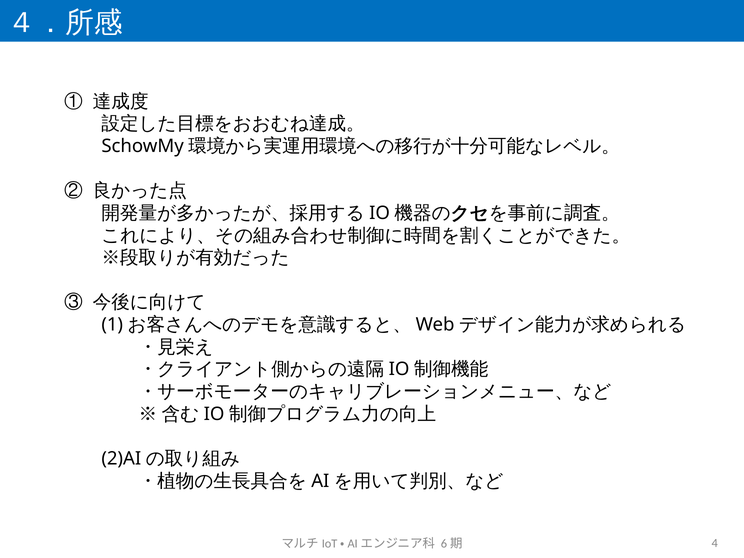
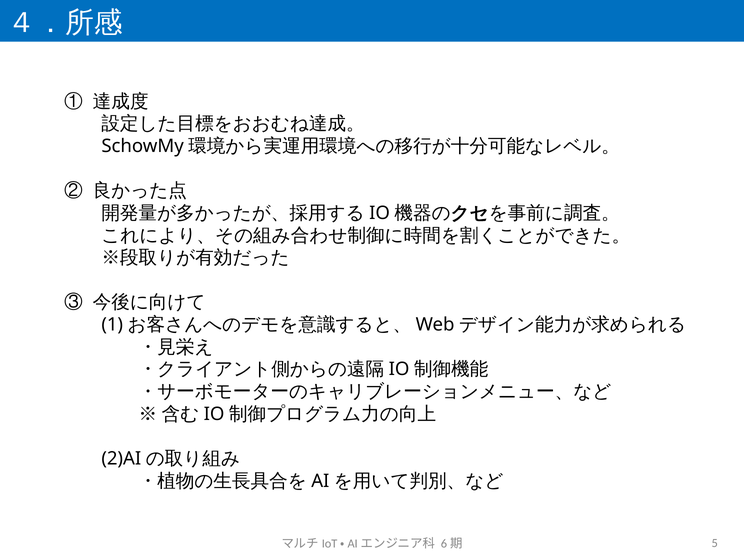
4: 4 -> 5 (715, 543)
